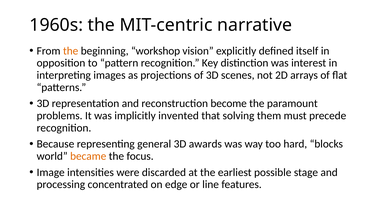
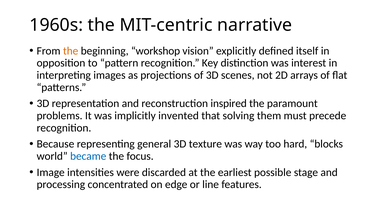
become: become -> inspired (229, 104)
awards: awards -> texture (205, 144)
became colour: orange -> blue (88, 156)
